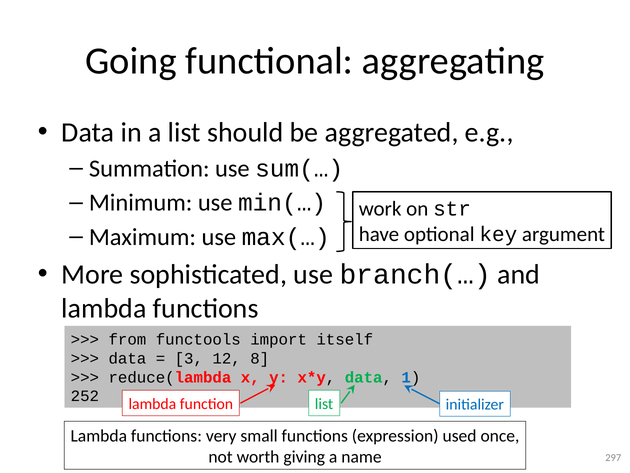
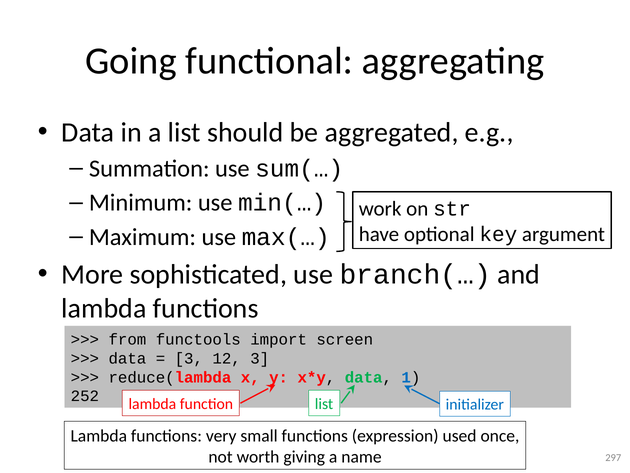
itself: itself -> screen (345, 339)
12 8: 8 -> 3 (260, 358)
